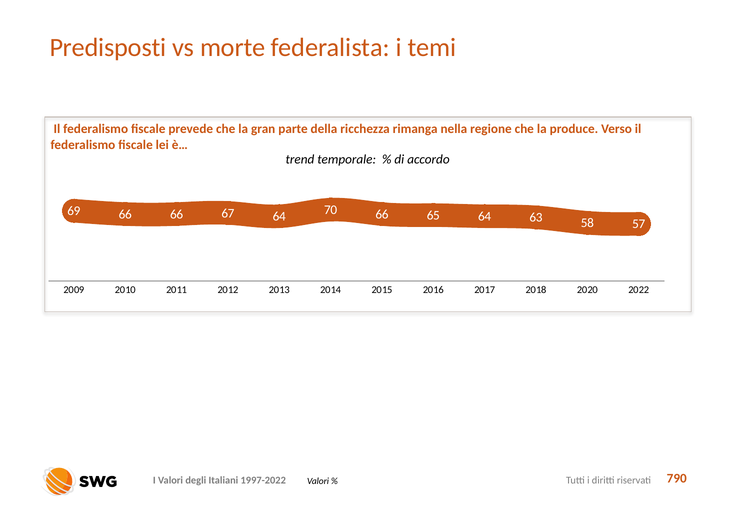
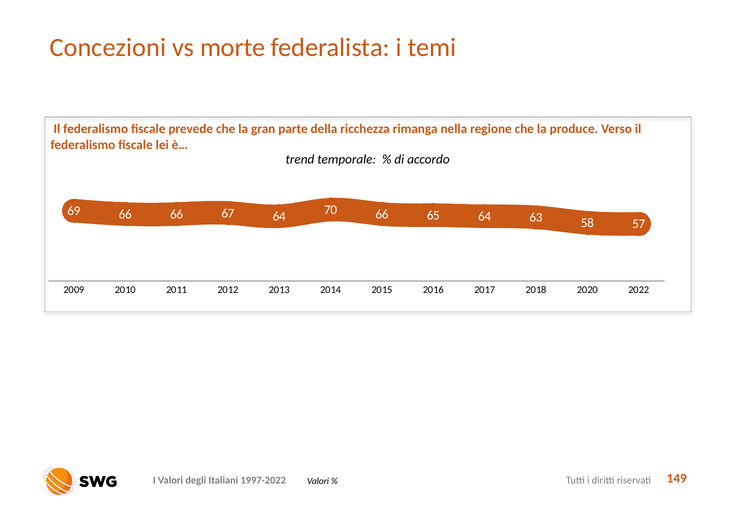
Predisposti: Predisposti -> Concezioni (108, 47)
790: 790 -> 149 (677, 479)
